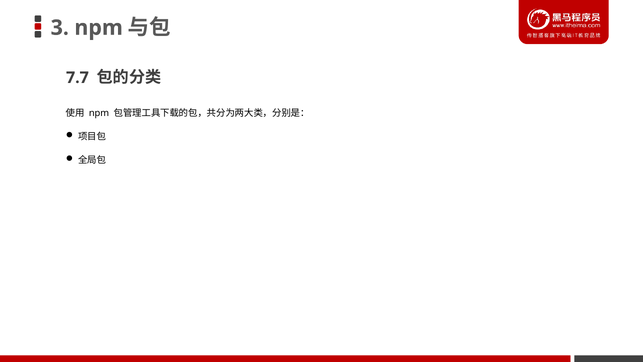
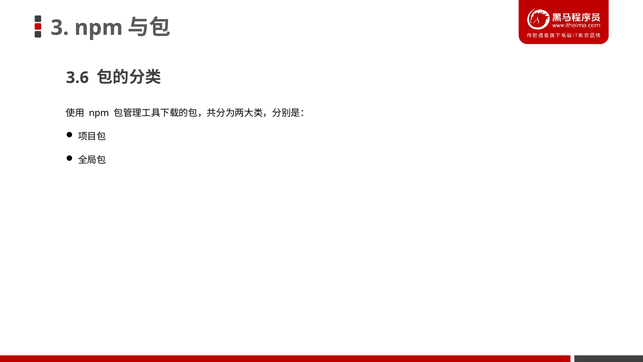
7.7: 7.7 -> 3.6 (77, 78)
